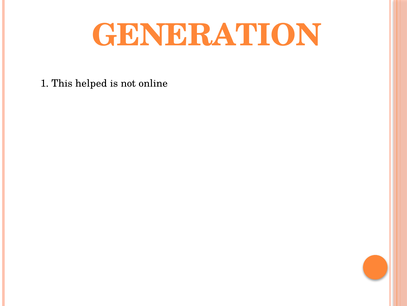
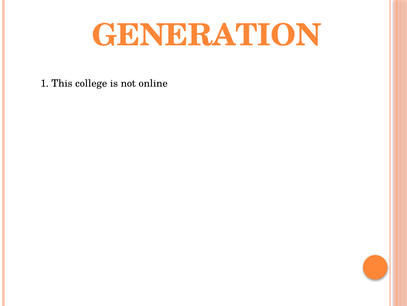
helped: helped -> college (91, 83)
